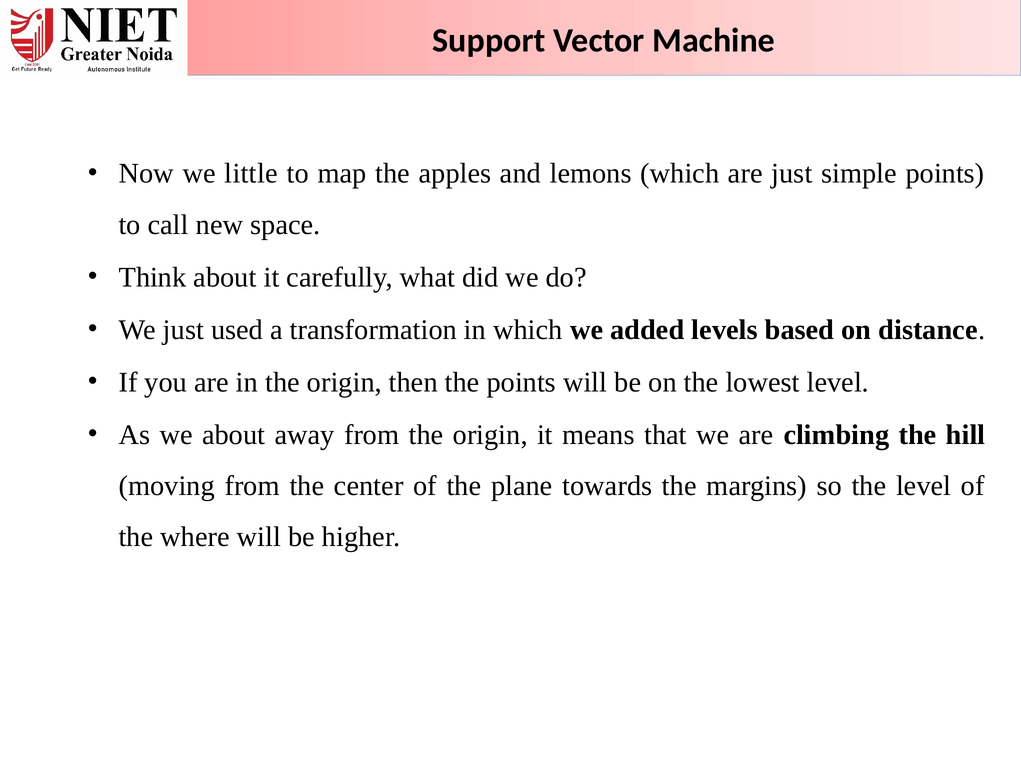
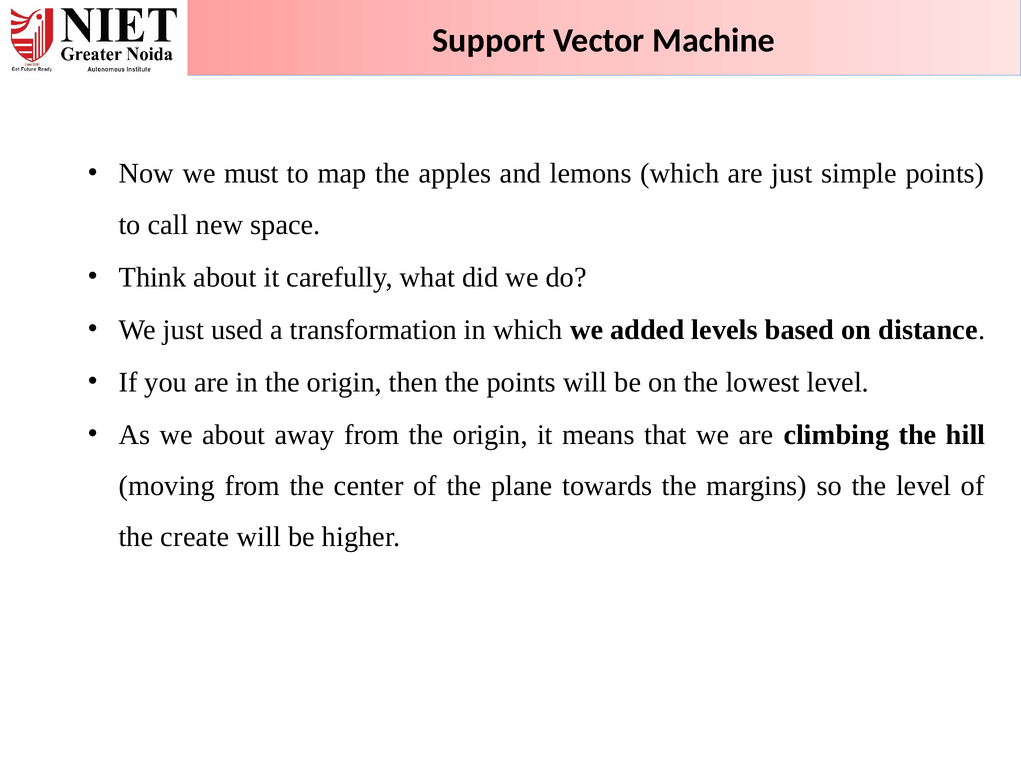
little: little -> must (251, 173)
where: where -> create (195, 537)
